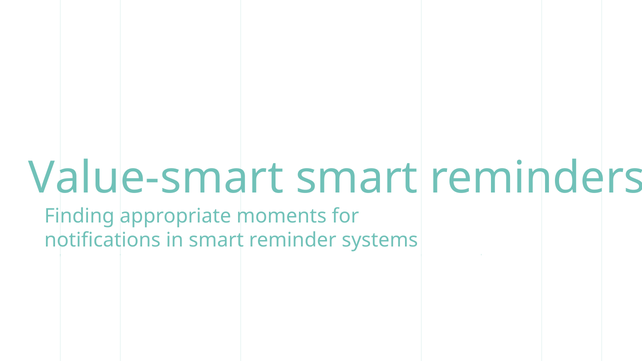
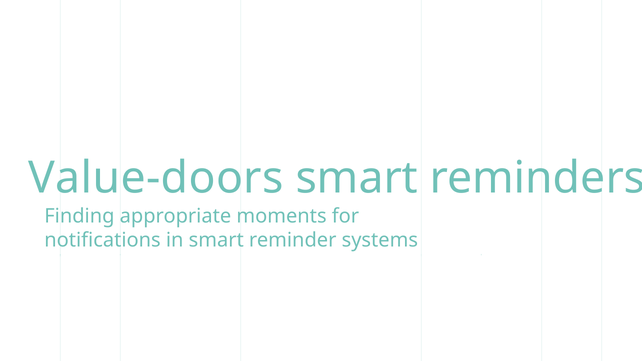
Value-smart: Value-smart -> Value-doors (156, 178)
